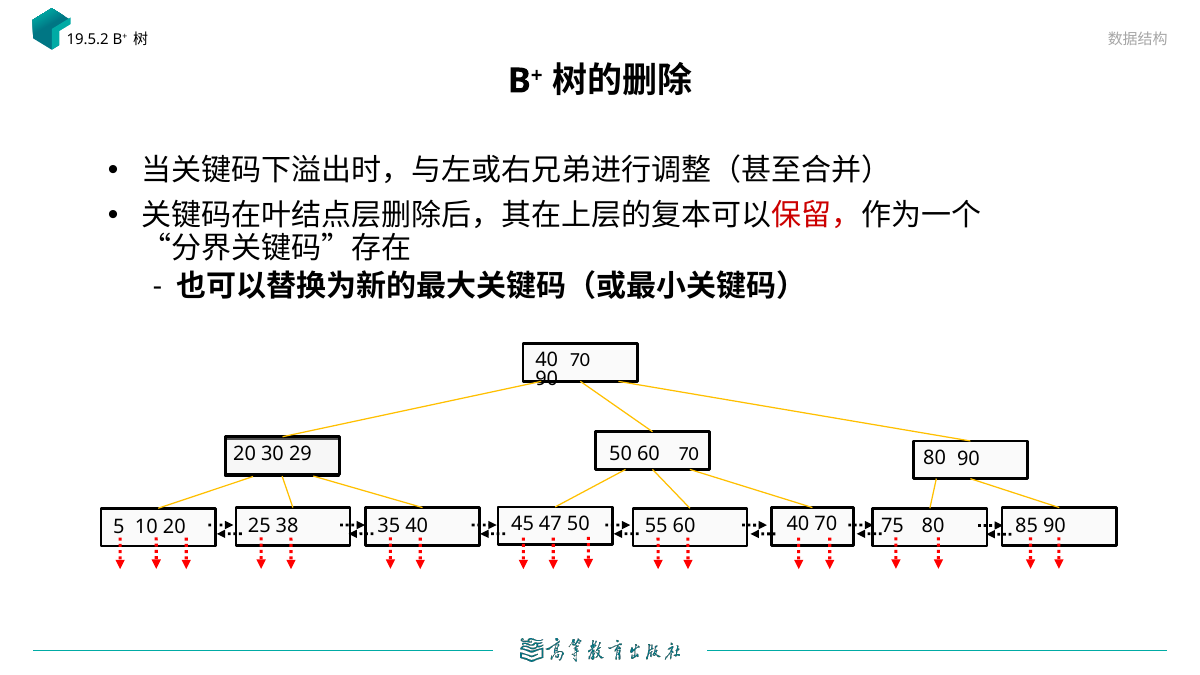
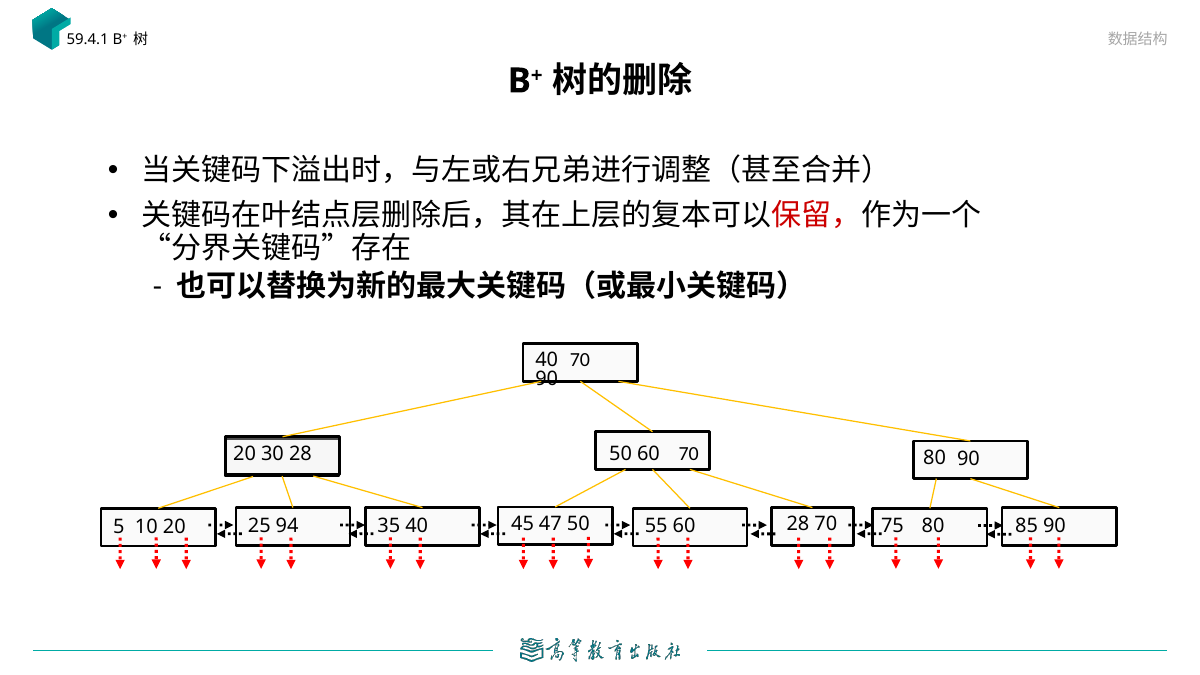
19.5.2: 19.5.2 -> 59.4.1 (88, 39)
30 29: 29 -> 28 (300, 454)
38: 38 -> 94 (287, 526)
60 40: 40 -> 28 (798, 524)
